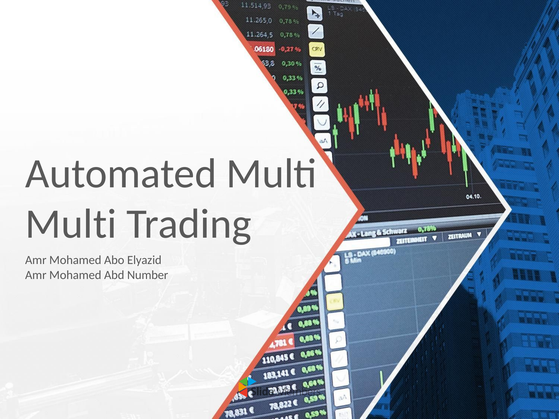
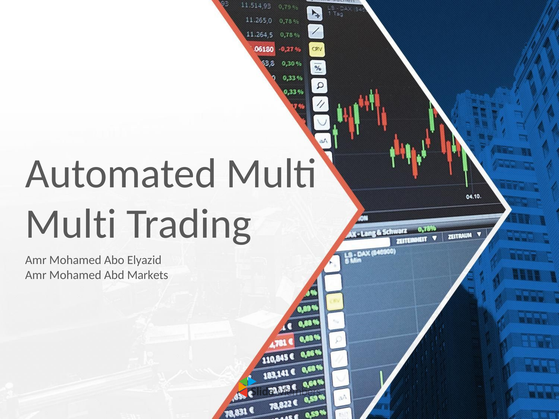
Number: Number -> Markets (148, 275)
